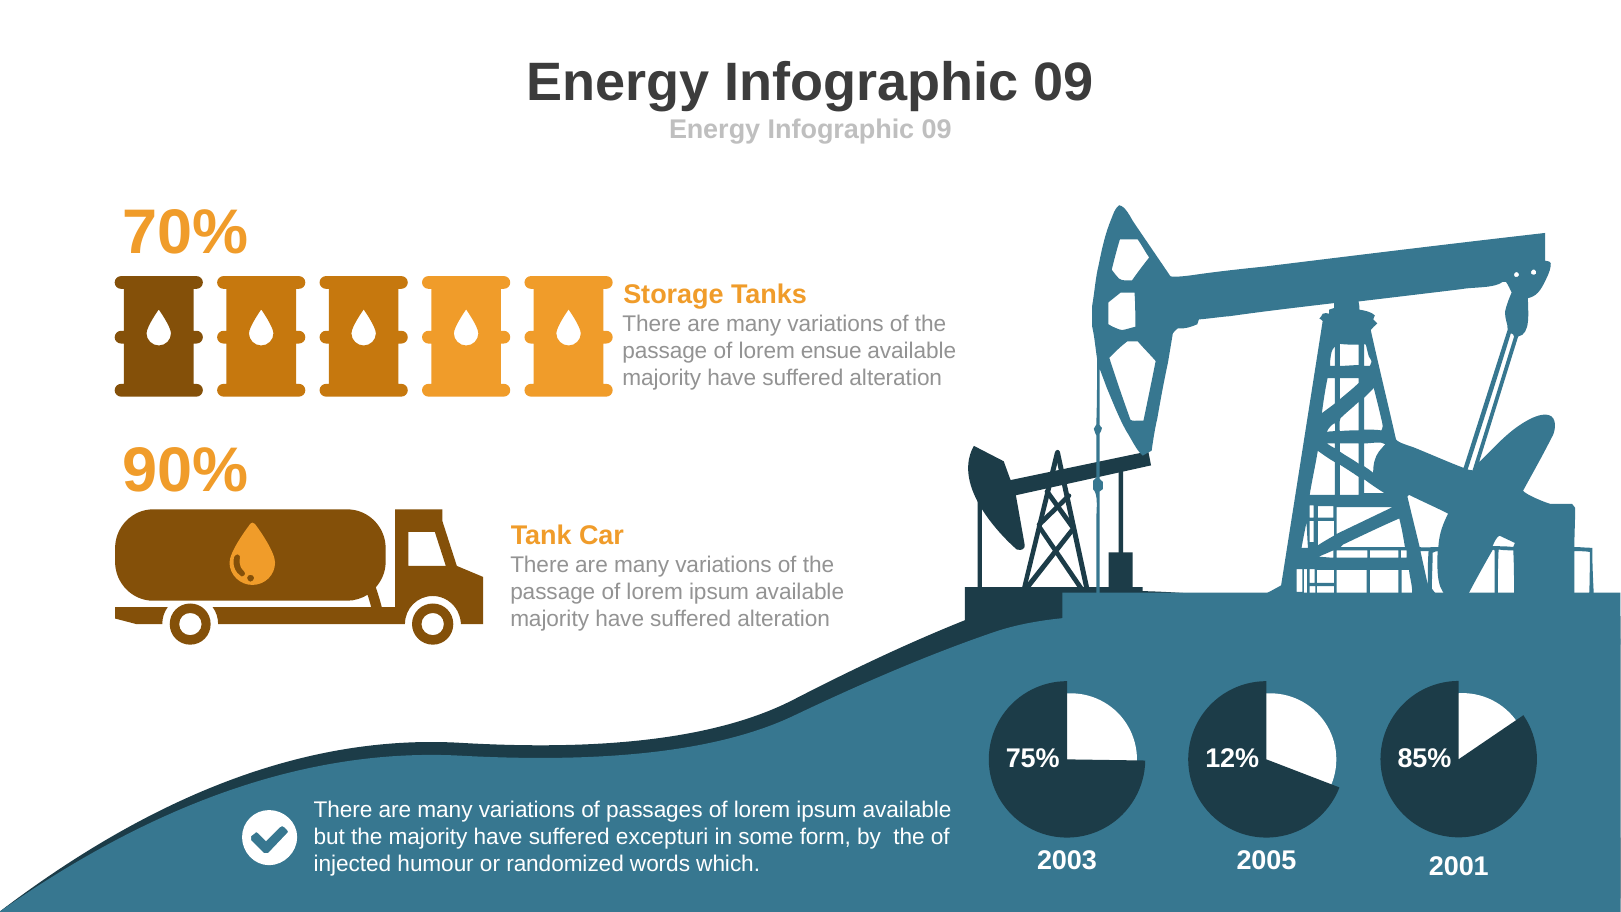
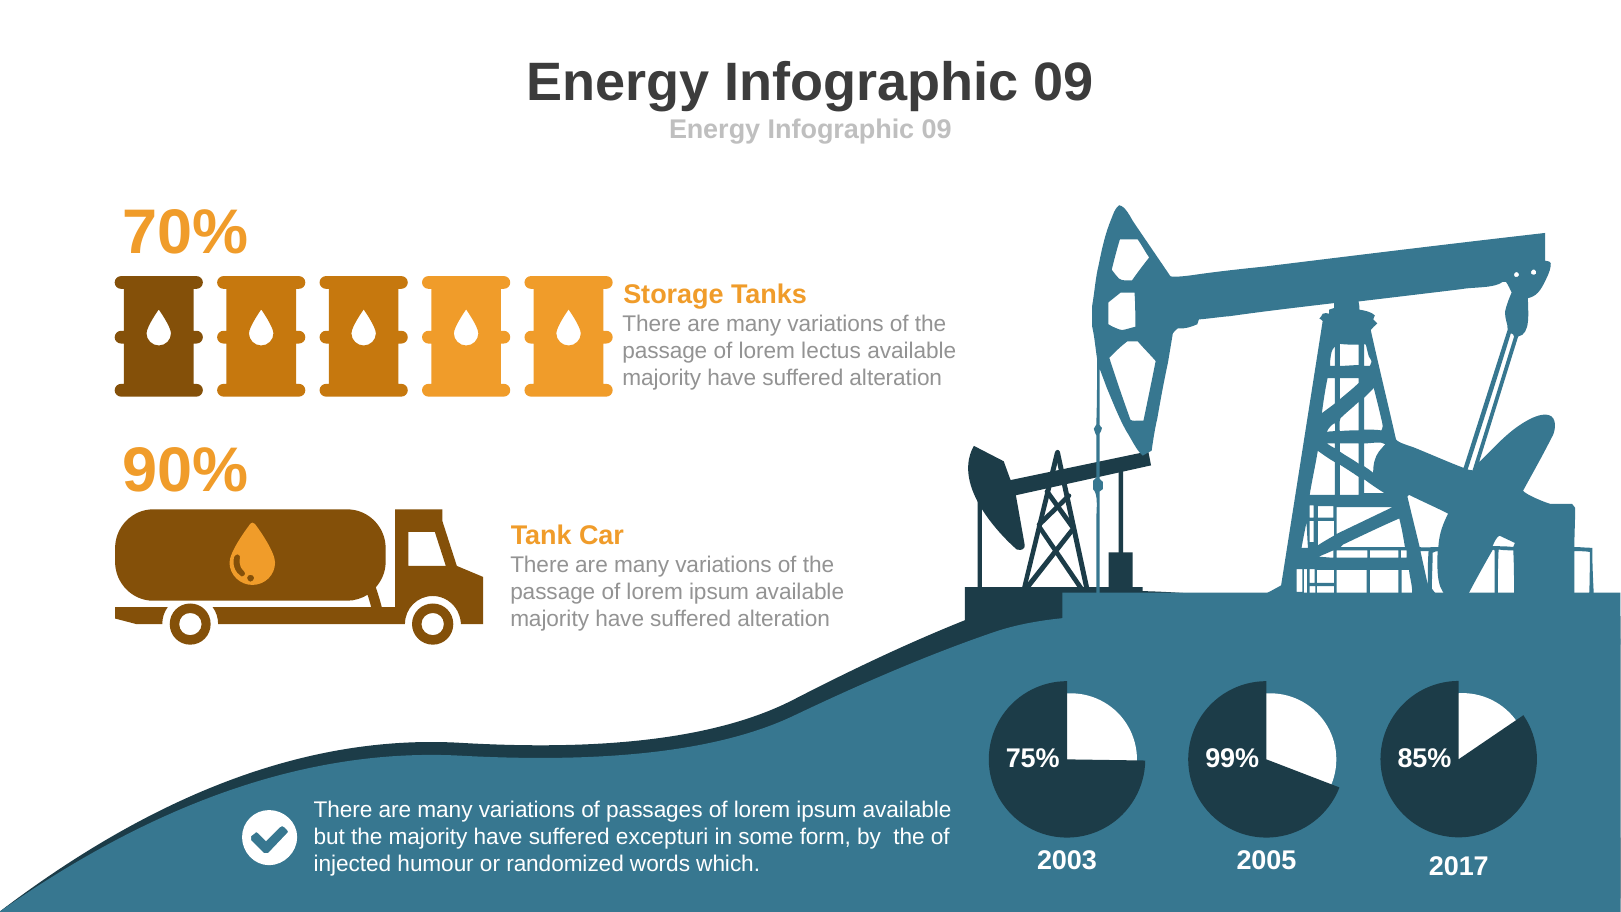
ensue: ensue -> lectus (831, 351)
12%: 12% -> 99% (1232, 759)
2001: 2001 -> 2017 (1459, 867)
